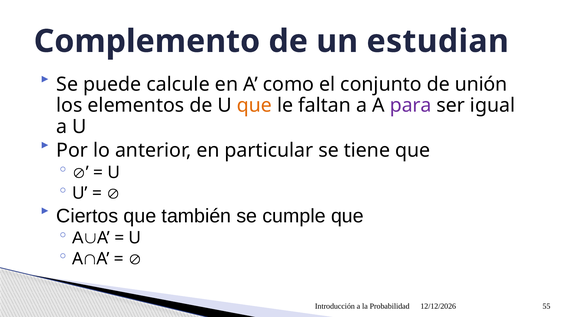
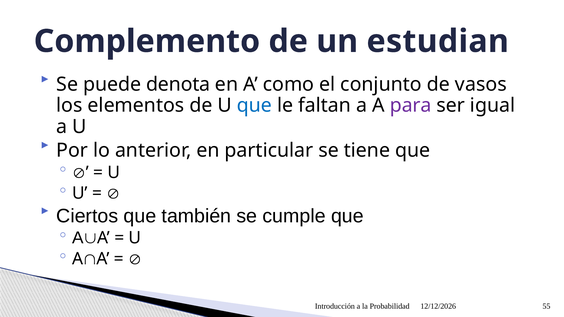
calcule: calcule -> denota (178, 84)
unión: unión -> vasos (481, 84)
que colour: orange -> blue (254, 106)
